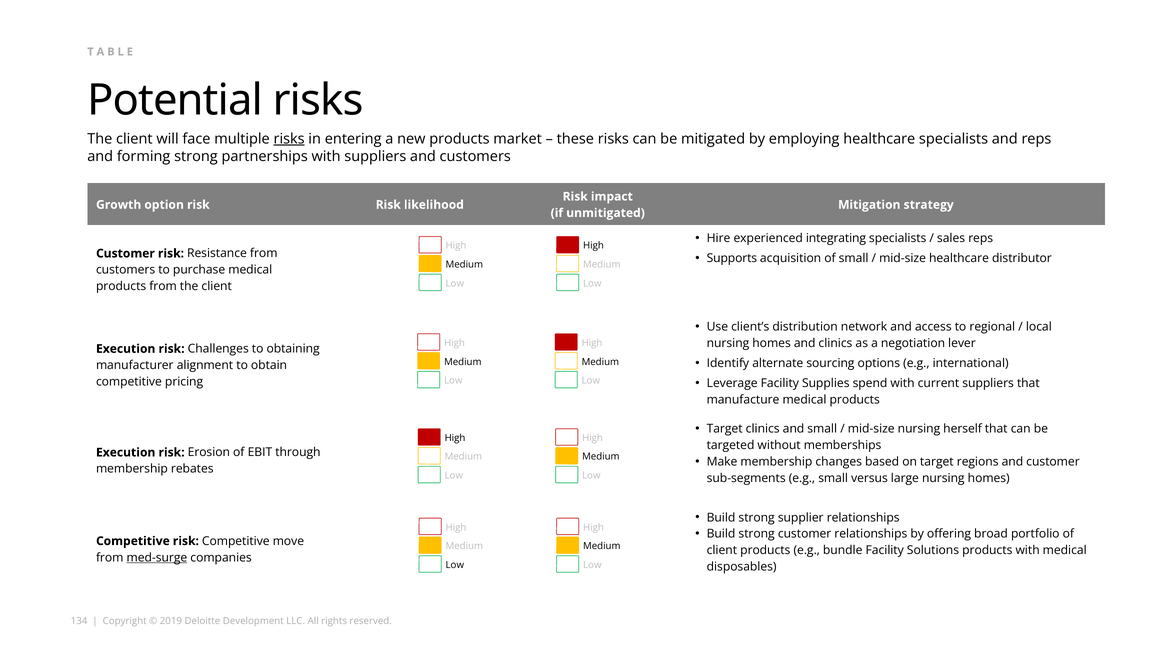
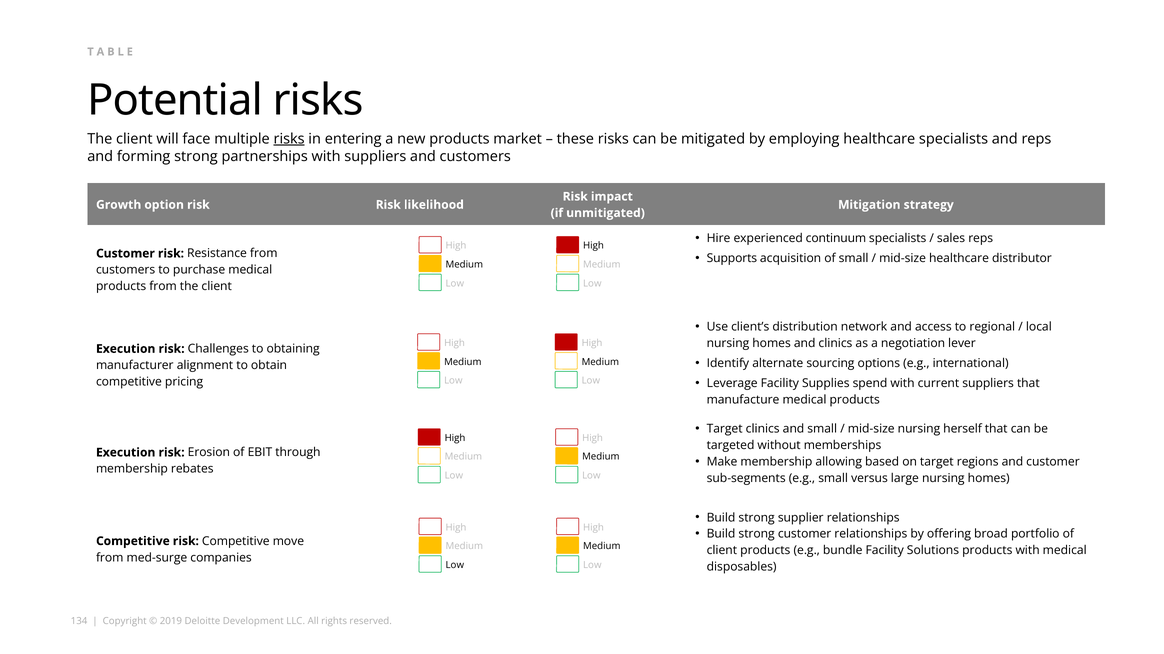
integrating: integrating -> continuum (836, 238)
changes: changes -> allowing (839, 462)
med-surge underline: present -> none (157, 558)
